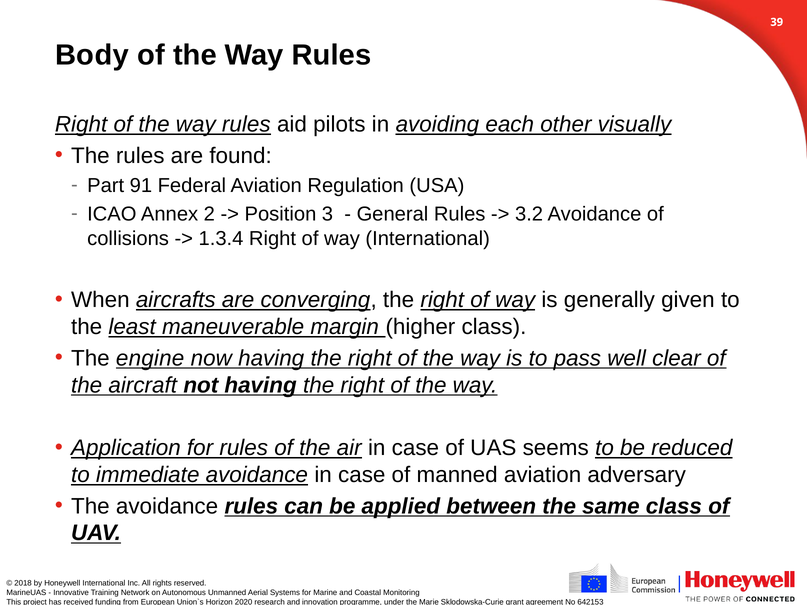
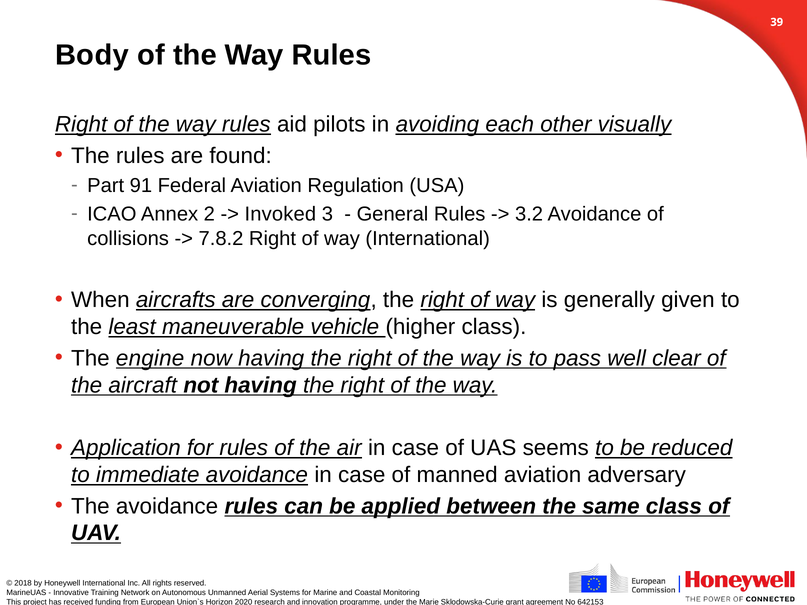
Position: Position -> Invoked (280, 214)
1.3.4: 1.3.4 -> 7.8.2 (221, 238)
margin: margin -> vehicle (345, 327)
